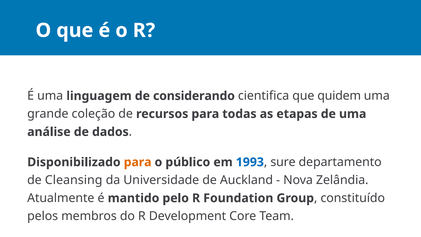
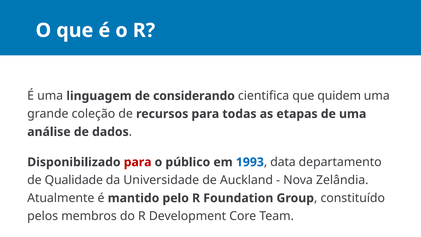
para colour: orange -> red (138, 162)
sure: sure -> data (283, 162)
Cleansing: Cleansing -> Qualidade (74, 180)
